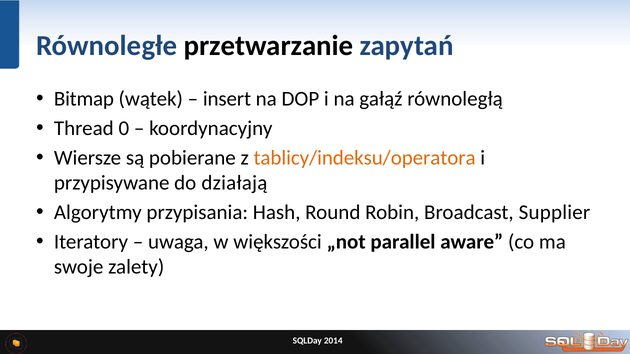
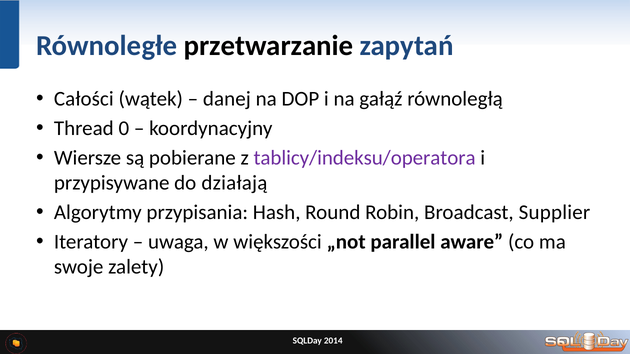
Bitmap: Bitmap -> Całości (84, 99)
insert: insert -> danej (227, 99)
tablicy/indeksu/operatora colour: orange -> purple (365, 158)
